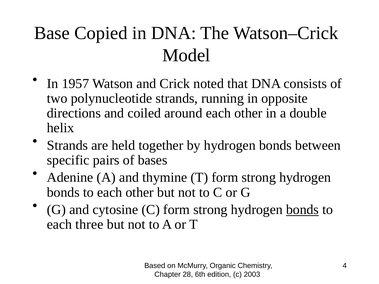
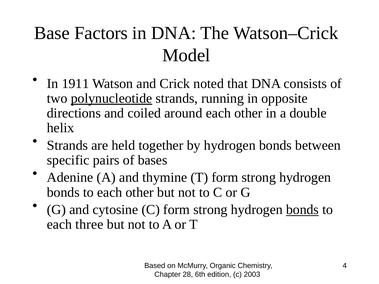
Copied: Copied -> Factors (101, 33)
1957: 1957 -> 1911 (75, 84)
polynucleotide underline: none -> present (112, 98)
